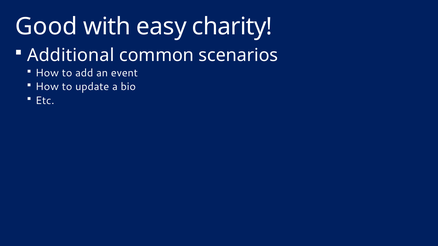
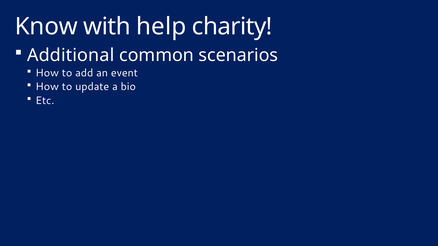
Good: Good -> Know (46, 27)
easy: easy -> help (161, 27)
